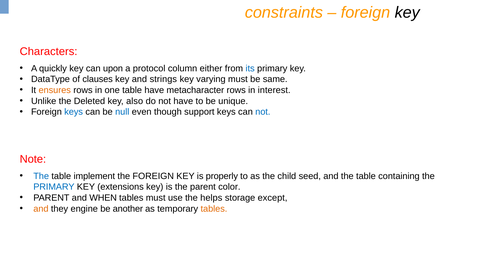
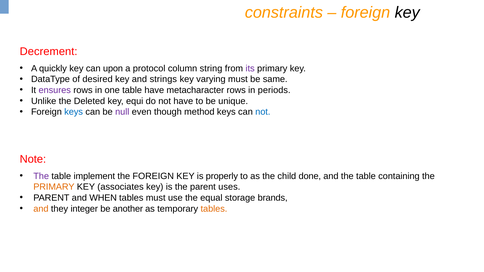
Characters: Characters -> Decrement (49, 52)
either: either -> string (211, 68)
its colour: blue -> purple (250, 68)
clauses: clauses -> desired (98, 79)
ensures colour: orange -> purple (55, 90)
interest: interest -> periods (274, 90)
also: also -> equi (135, 101)
null colour: blue -> purple (122, 112)
support: support -> method (199, 112)
The colour: blue -> purple (41, 176)
seed: seed -> done (310, 176)
PRIMARY colour: blue -> orange (54, 187)
extensions: extensions -> associates (121, 187)
color: color -> uses (229, 187)
helps: helps -> equal (211, 198)
except: except -> brands (273, 198)
engine: engine -> integer (84, 209)
